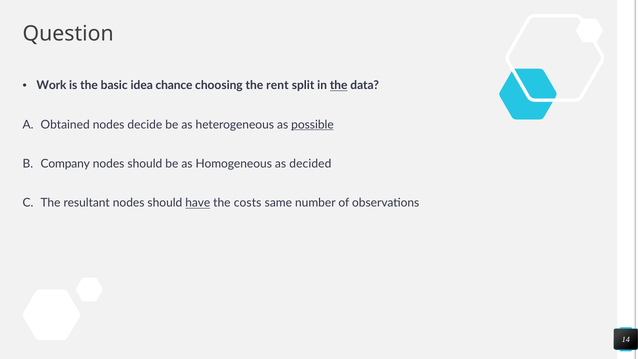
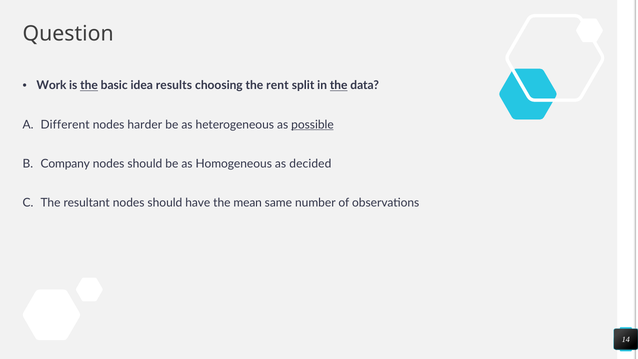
the underline: none -> present (89, 86)
chance: chance -> results (174, 86)
Obtained: Obtained -> Different (65, 125)
decide: decide -> harder (145, 125)
have underline: present -> none (198, 203)
costs: costs -> mean (248, 203)
